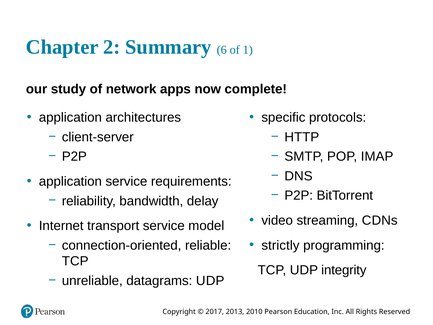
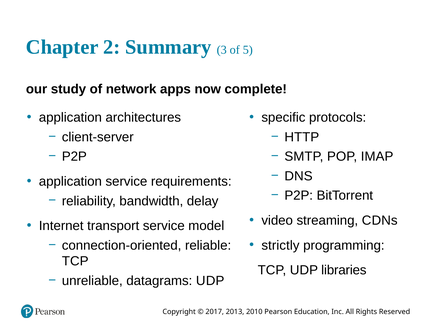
6: 6 -> 3 (222, 50)
1: 1 -> 5 (248, 50)
integrity: integrity -> libraries (344, 270)
